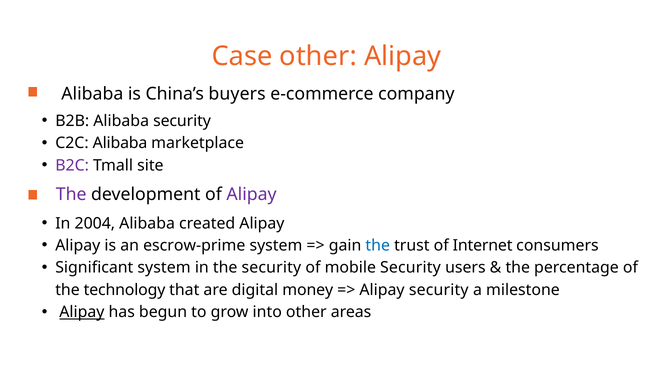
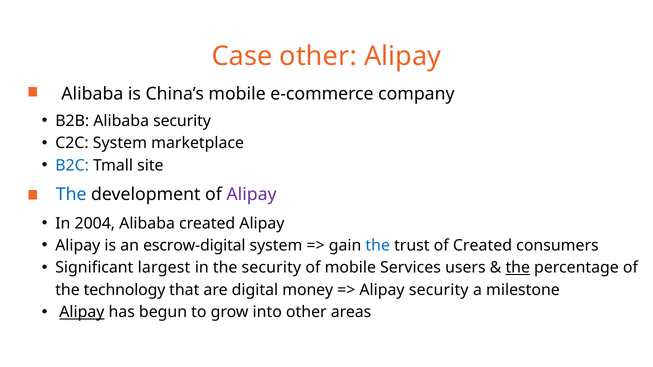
China’s buyers: buyers -> mobile (237, 94)
C2C Alibaba: Alibaba -> System (120, 143)
B2C colour: purple -> blue (72, 166)
The colour: purple -> blue (71, 195)
escrow-prime: escrow-prime -> escrow-digital (194, 246)
of Internet: Internet -> Created (482, 246)
Significant system: system -> largest (164, 268)
mobile Security: Security -> Services (411, 268)
the underline: none -> present (518, 268)
